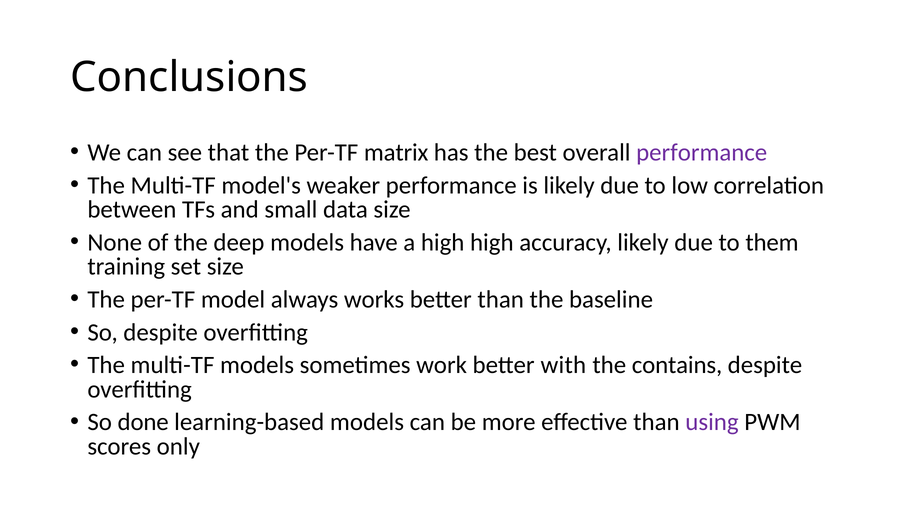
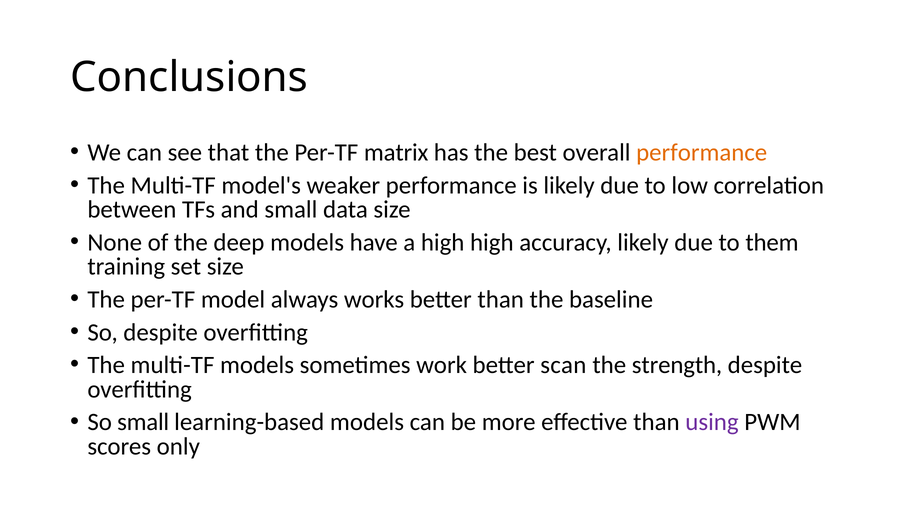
performance colour: purple -> orange (702, 152)
with: with -> scan (563, 365)
contains: contains -> strength (677, 365)
So done: done -> small (143, 422)
